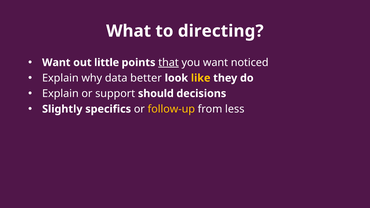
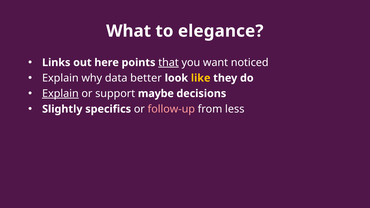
directing: directing -> elegance (221, 31)
Want: Want -> Links (56, 63)
little: little -> here (107, 63)
Explain underline: none -> present (60, 94)
should: should -> maybe (156, 94)
follow-up colour: yellow -> pink (171, 109)
